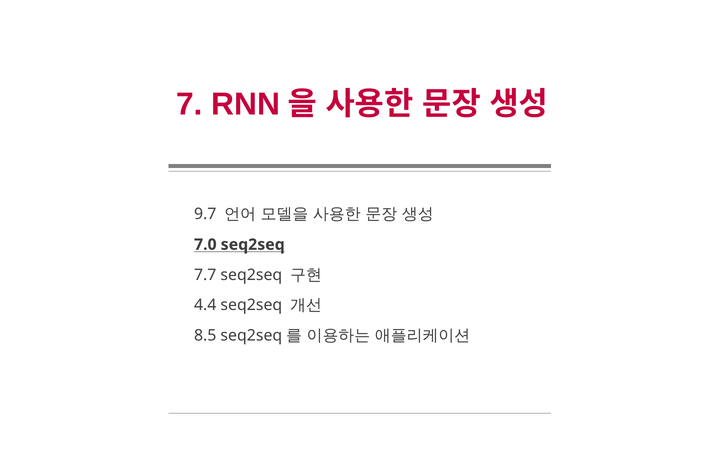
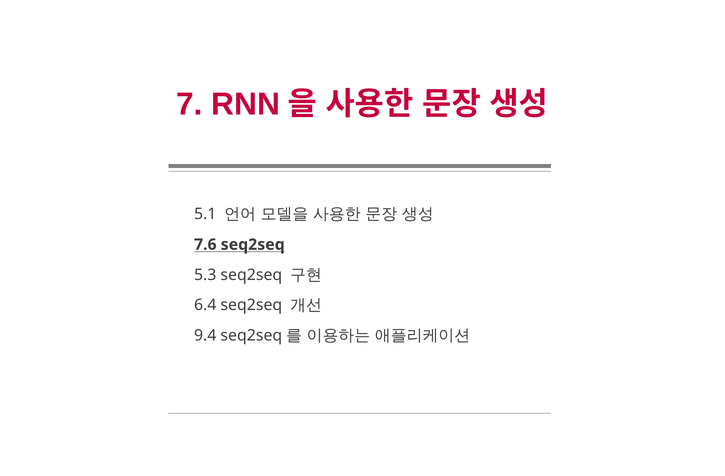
9.7: 9.7 -> 5.1 (205, 214)
7.0: 7.0 -> 7.6 (205, 245)
7.7: 7.7 -> 5.3 (205, 275)
4.4: 4.4 -> 6.4 (205, 305)
8.5: 8.5 -> 9.4 (205, 336)
